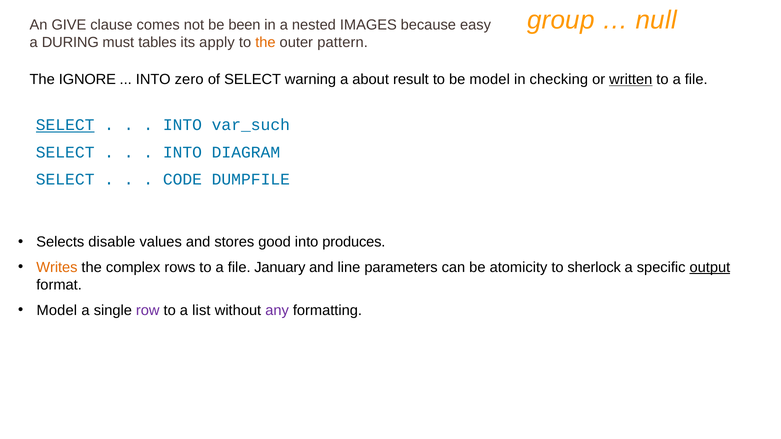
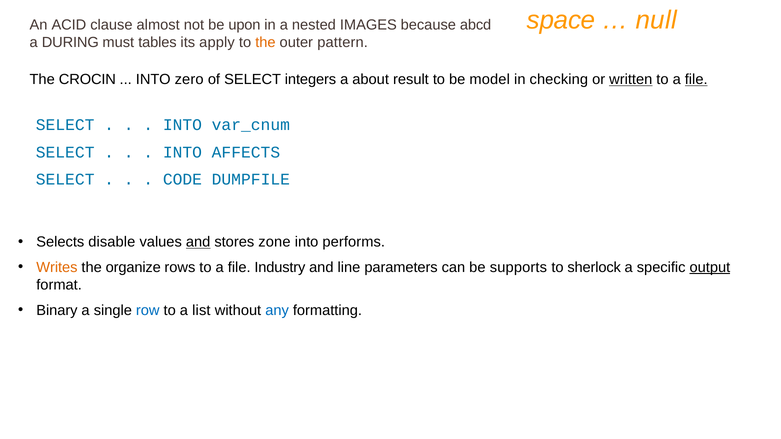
group: group -> space (561, 20)
GIVE: GIVE -> ACID (69, 25)
comes: comes -> almost (158, 25)
been: been -> upon (244, 25)
easy: easy -> abcd (476, 25)
IGNORE: IGNORE -> CROCIN (87, 80)
warning: warning -> integers (311, 80)
file underline: none -> present (696, 80)
SELECT underline: present -> none (65, 125)
var_such: var_such -> var_cnum (251, 125)
DIAGRAM: DIAGRAM -> AFFECTS (246, 152)
and underline: none -> present (198, 242)
good: good -> zone (274, 242)
produces: produces -> performs (354, 242)
complex: complex -> organize (133, 268)
January: January -> Industry (280, 268)
atomicity: atomicity -> supports (518, 268)
Model: Model -> Binary (57, 310)
row colour: purple -> blue (148, 310)
any colour: purple -> blue (277, 310)
